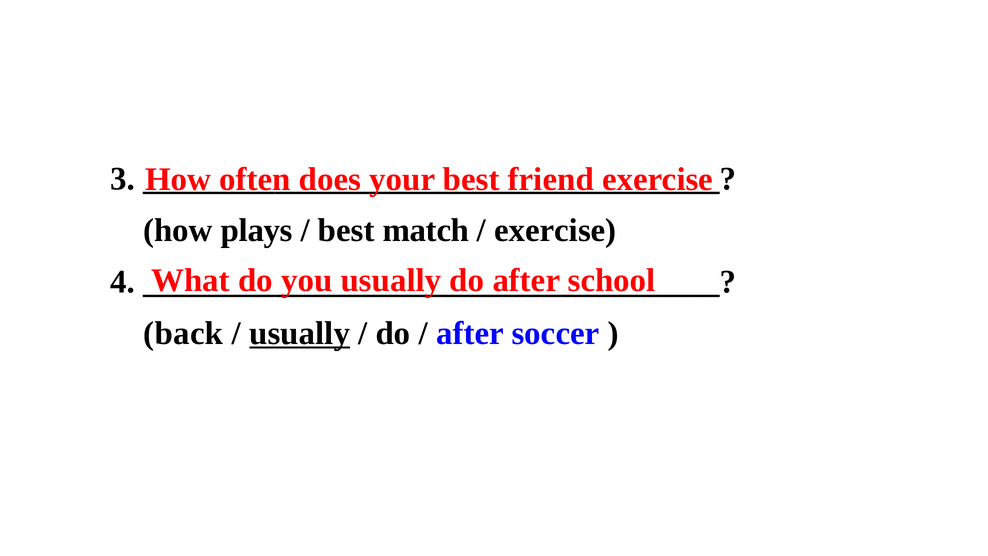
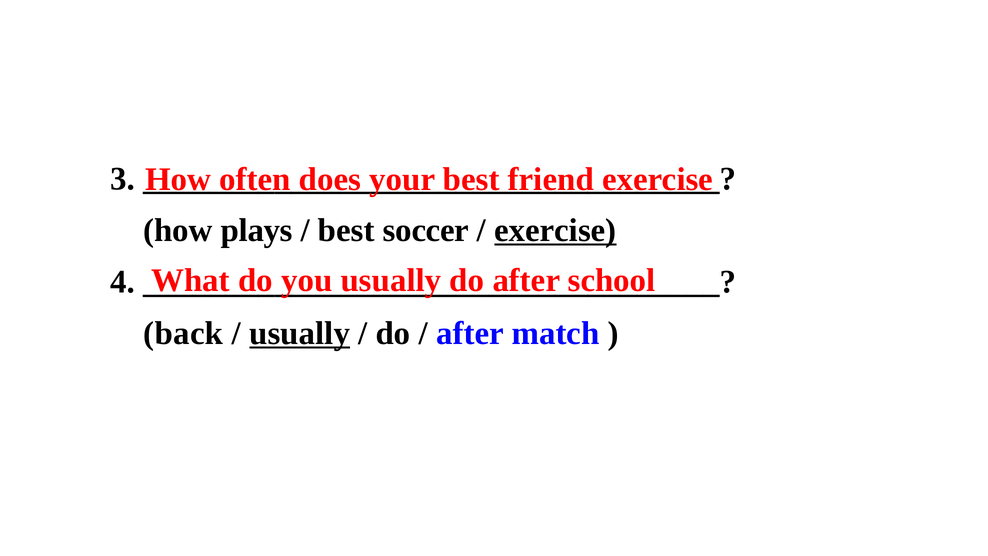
match: match -> soccer (426, 230)
exercise underline: none -> present (555, 230)
soccer: soccer -> match (555, 333)
